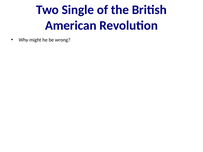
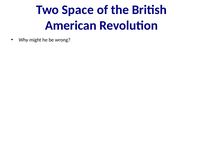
Single: Single -> Space (78, 10)
